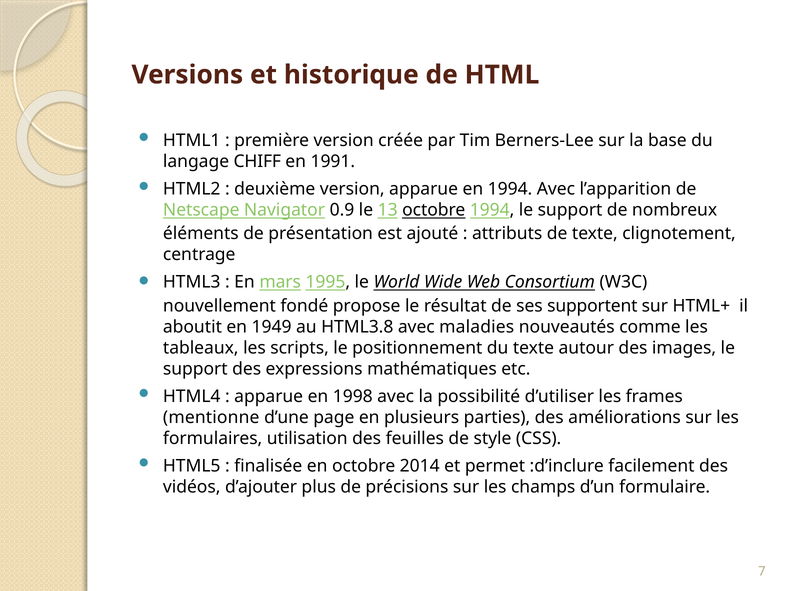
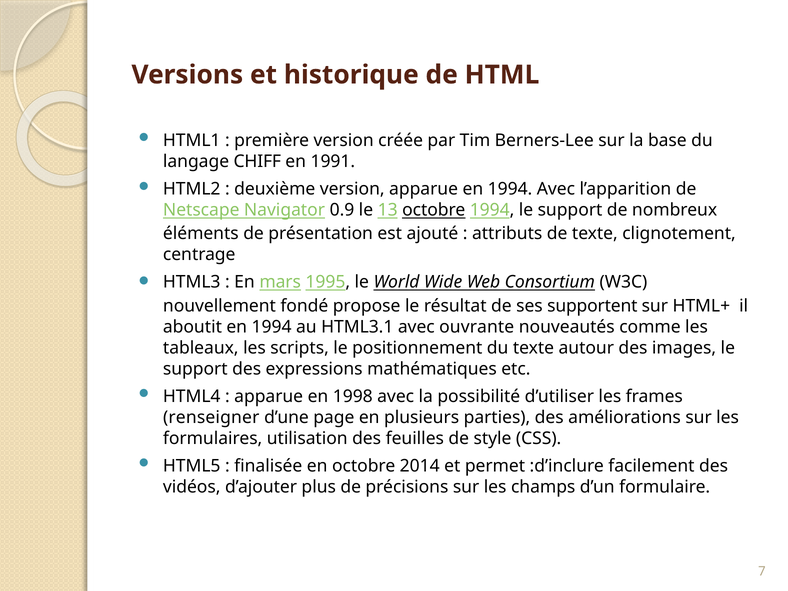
aboutit en 1949: 1949 -> 1994 (272, 327)
HTML3.8: HTML3.8 -> HTML3.1 (357, 327)
maladies: maladies -> ouvrante (477, 327)
mentionne: mentionne -> renseigner (211, 417)
